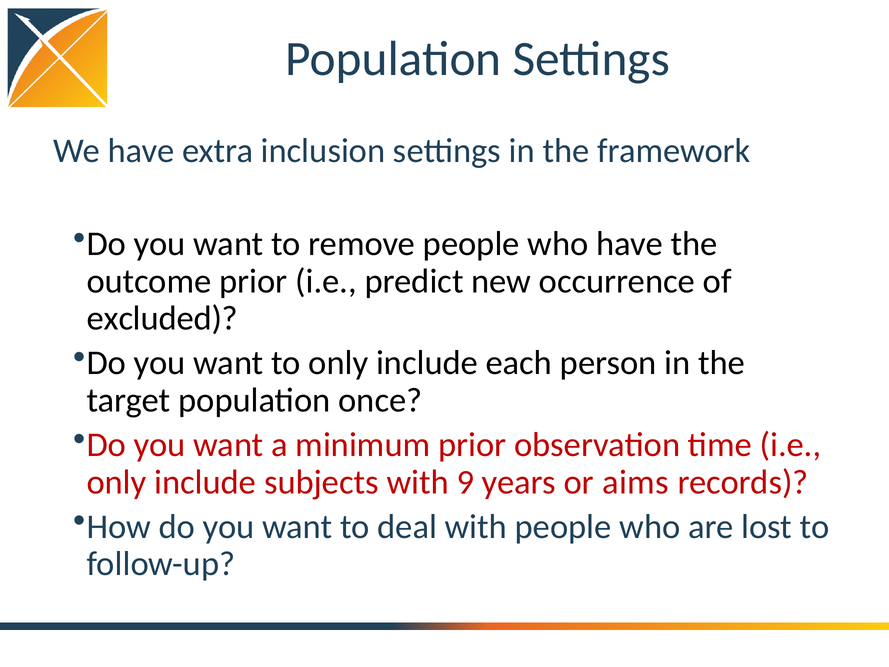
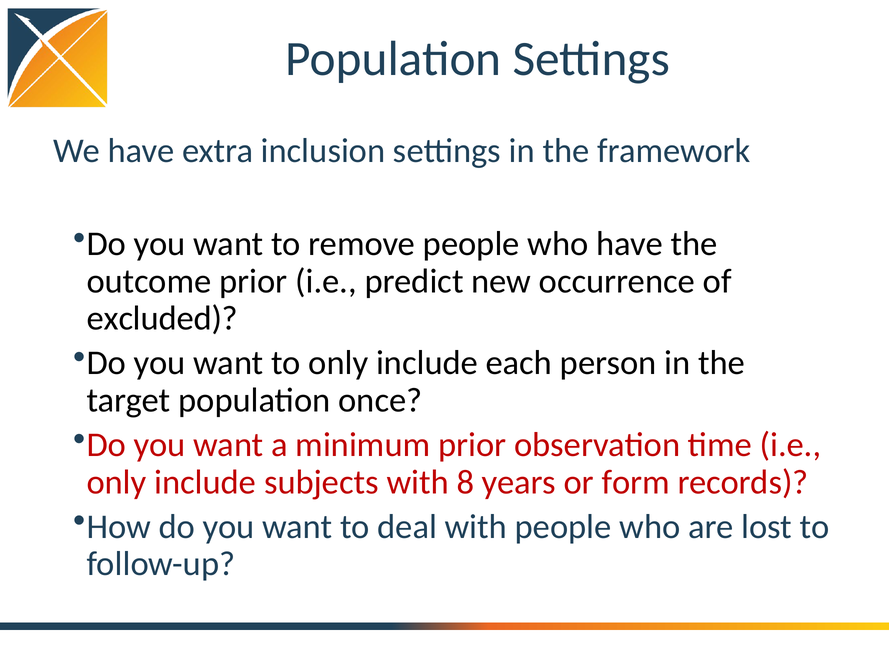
9: 9 -> 8 (465, 482)
aims: aims -> form (636, 482)
